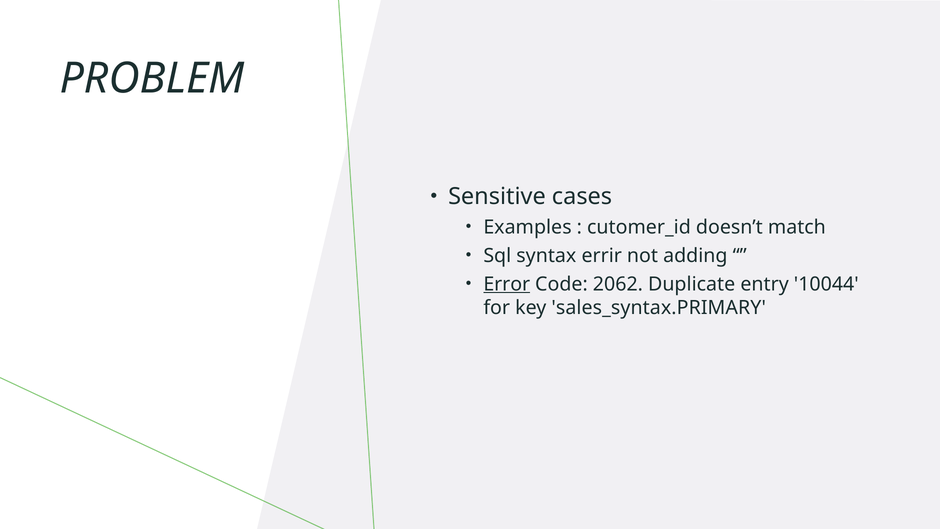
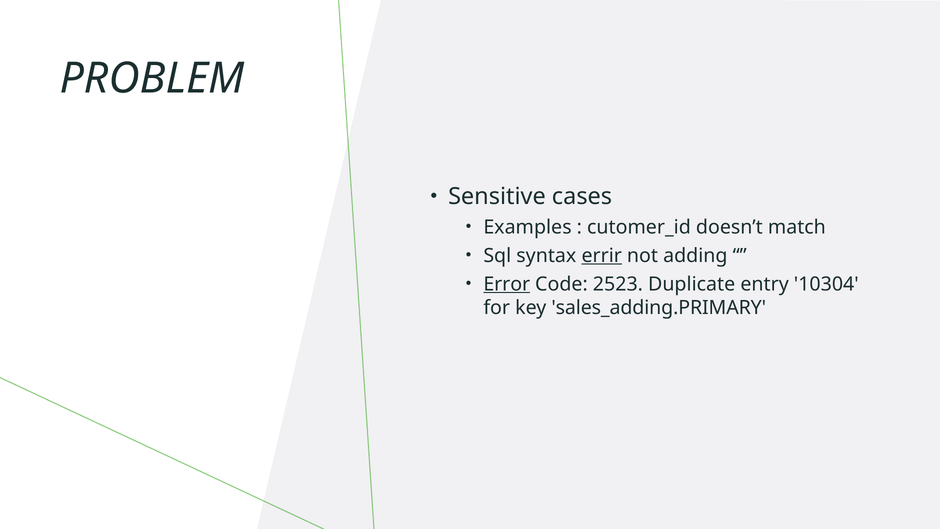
errir underline: none -> present (602, 256)
2062: 2062 -> 2523 (618, 284)
10044: 10044 -> 10304 (826, 284)
sales_syntax.PRIMARY: sales_syntax.PRIMARY -> sales_adding.PRIMARY (659, 308)
